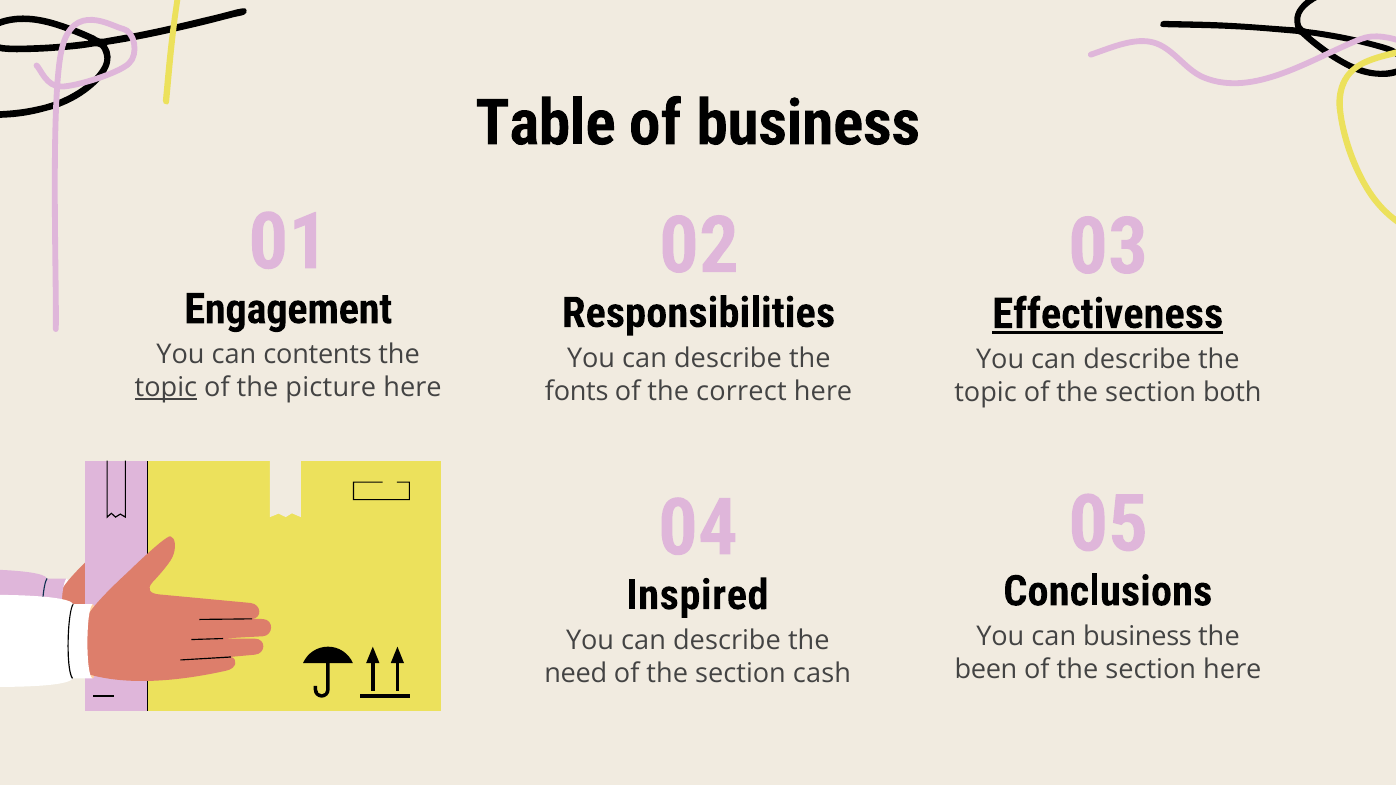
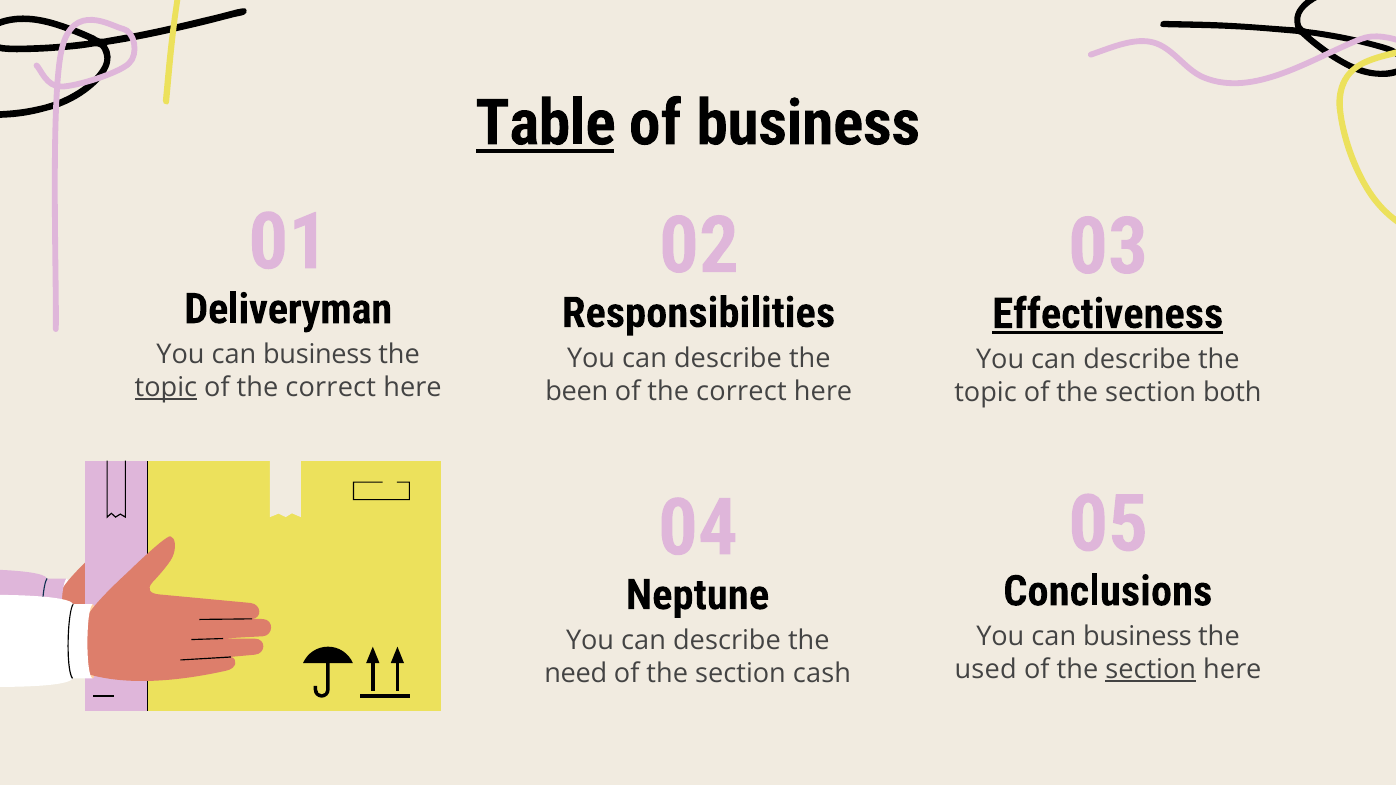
Table underline: none -> present (545, 123)
Engagement: Engagement -> Deliveryman (288, 309)
contents: contents -> business (318, 355)
picture: picture -> correct (331, 388)
fonts: fonts -> been (577, 391)
Inspired: Inspired -> Neptune (698, 595)
been: been -> used (986, 670)
section underline: none -> present (1151, 670)
